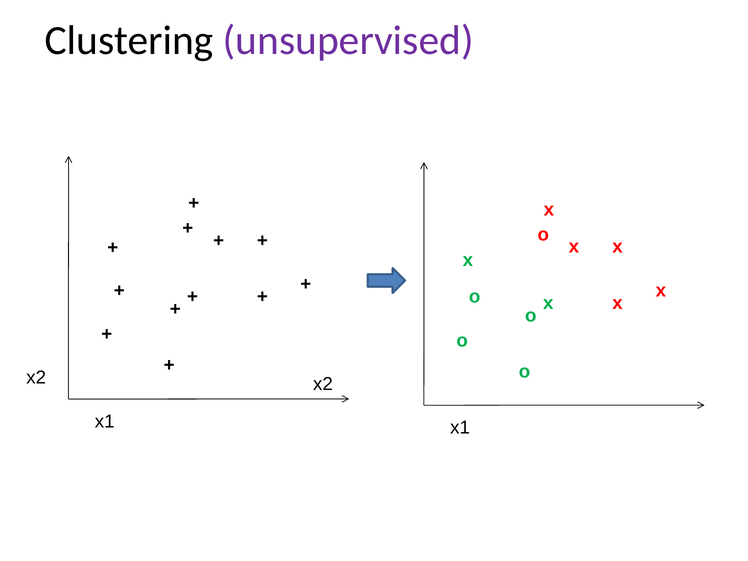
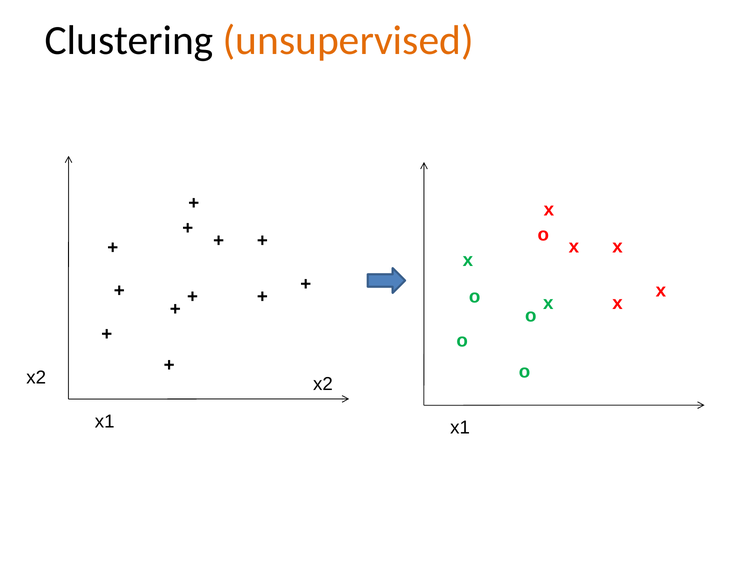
unsupervised colour: purple -> orange (348, 40)
